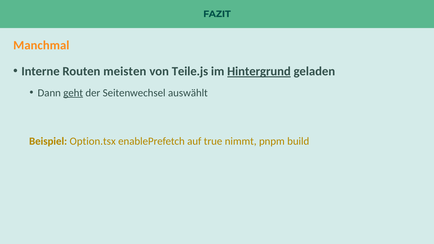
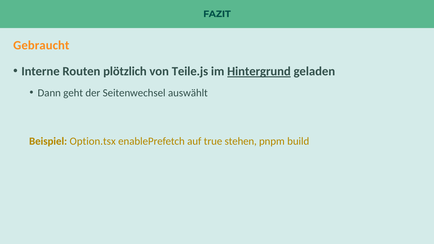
Manchmal: Manchmal -> Gebraucht (41, 45)
meisten: meisten -> plötzlich (125, 71)
geht underline: present -> none (73, 93)
nimmt: nimmt -> stehen (241, 141)
